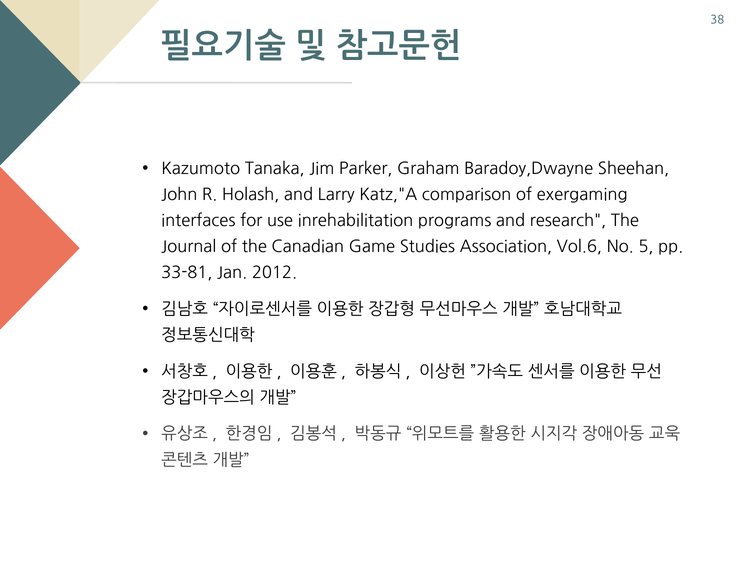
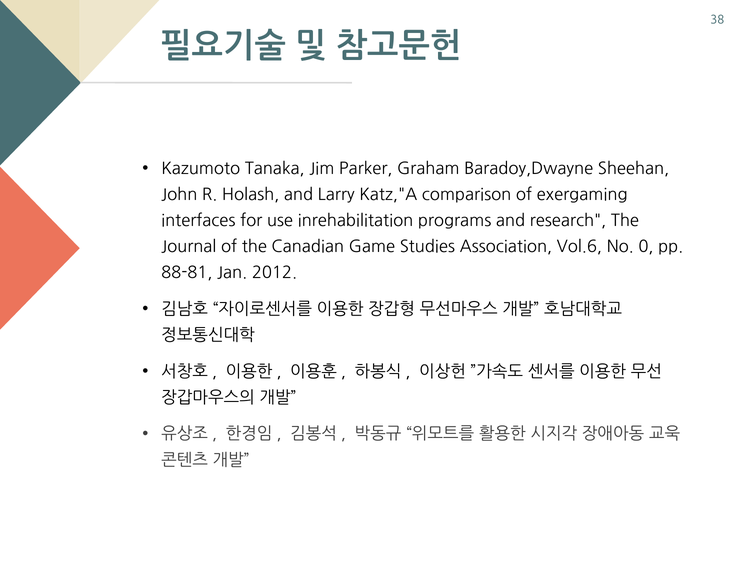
5: 5 -> 0 (646, 247)
33-81: 33-81 -> 88-81 (187, 273)
